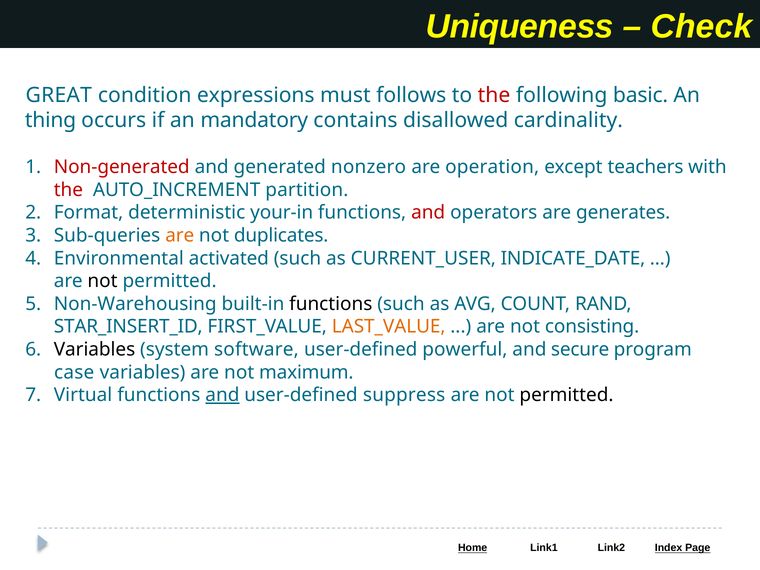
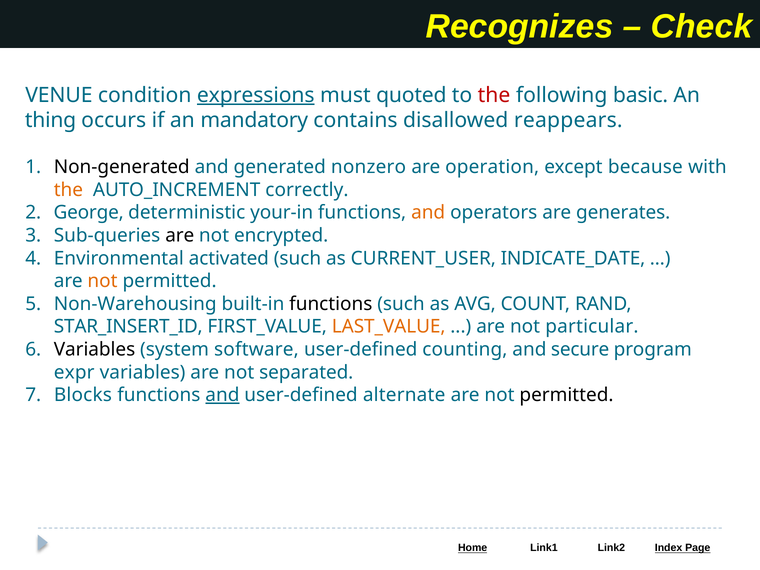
Uniqueness: Uniqueness -> Recognizes (519, 26)
GREAT: GREAT -> VENUE (59, 95)
expressions underline: none -> present (256, 95)
follows: follows -> quoted (411, 95)
cardinality: cardinality -> reappears (568, 120)
Non-generated colour: red -> black (122, 167)
teachers: teachers -> because (645, 167)
the colour: red -> orange (68, 190)
partition: partition -> correctly (307, 190)
Format: Format -> George (89, 213)
and colour: red -> orange (428, 213)
are colour: orange -> black (180, 236)
duplicates: duplicates -> encrypted (281, 236)
not colour: black -> orange (103, 281)
consisting: consisting -> particular (592, 327)
powerful: powerful -> counting (465, 350)
case: case -> expr (74, 372)
maximum: maximum -> separated (306, 372)
Virtual: Virtual -> Blocks (83, 395)
suppress: suppress -> alternate (404, 395)
